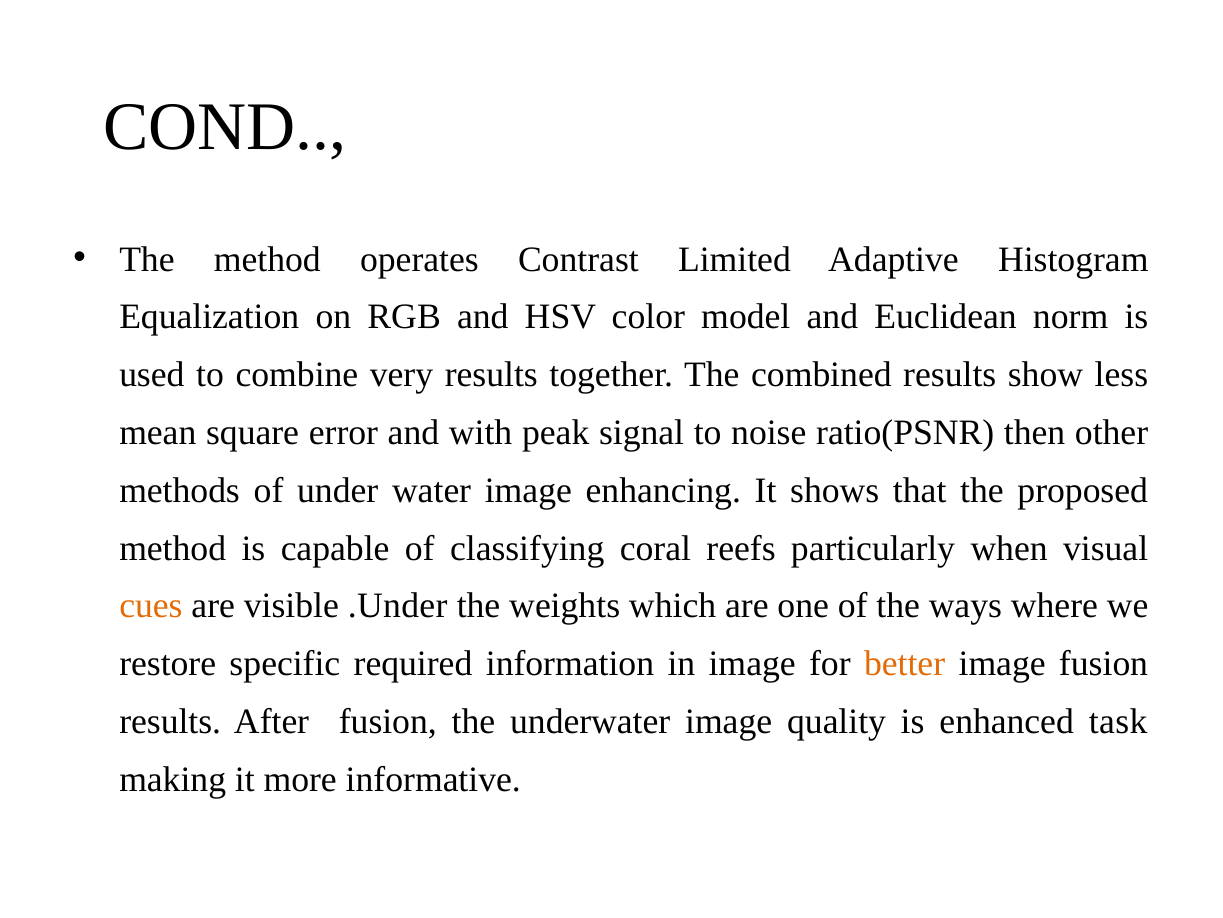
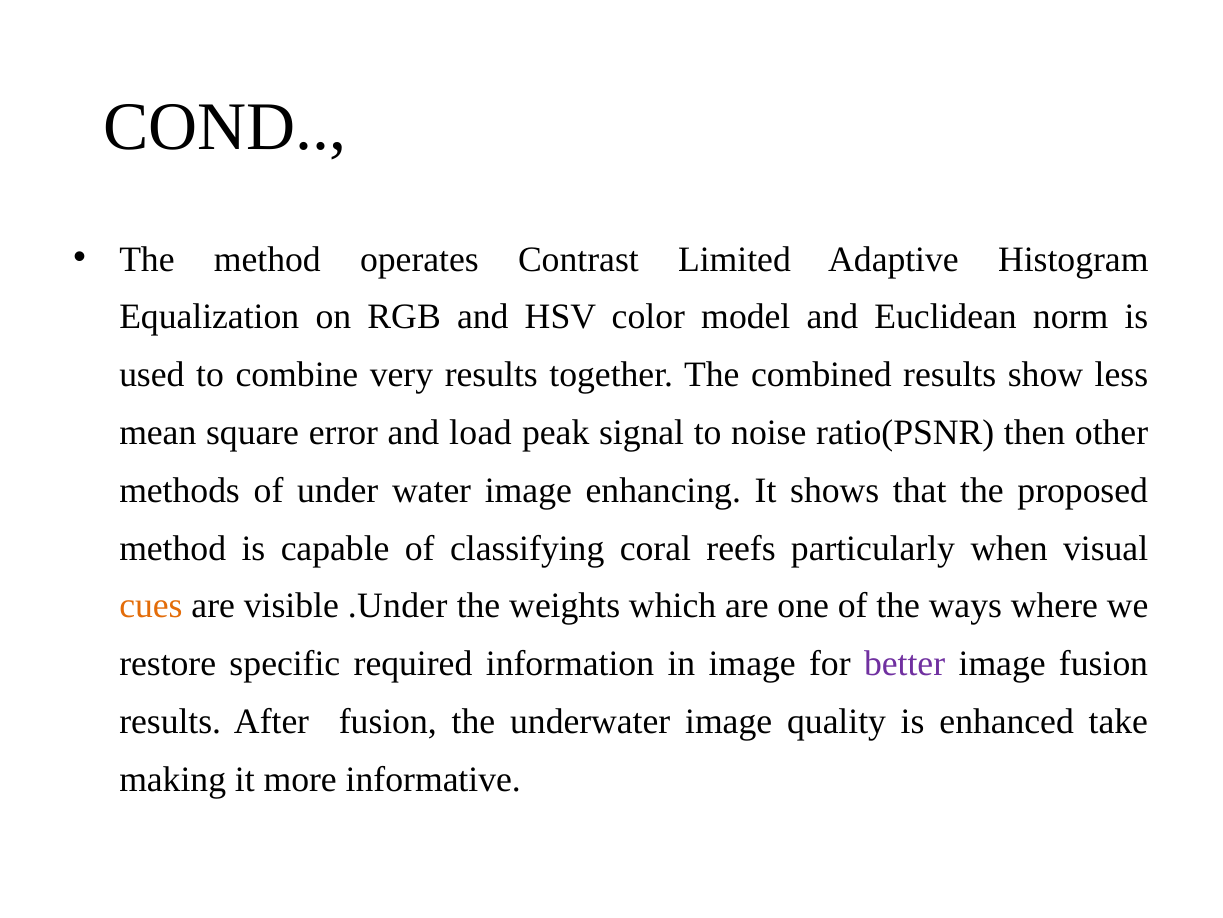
with: with -> load (480, 432)
better colour: orange -> purple (905, 663)
task: task -> take (1118, 721)
